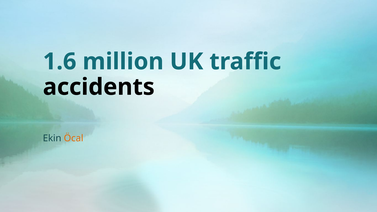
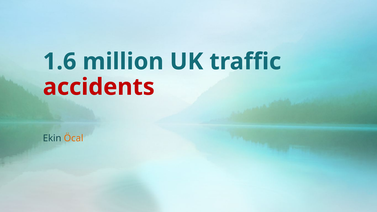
accidents colour: black -> red (99, 87)
